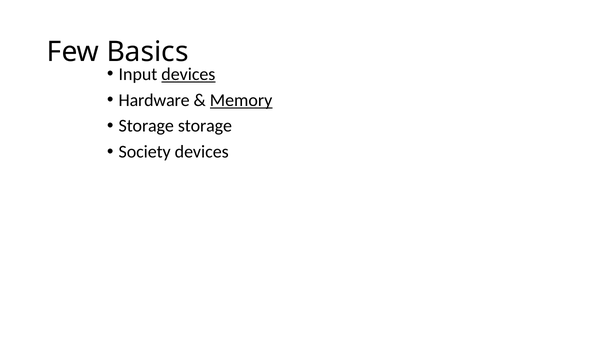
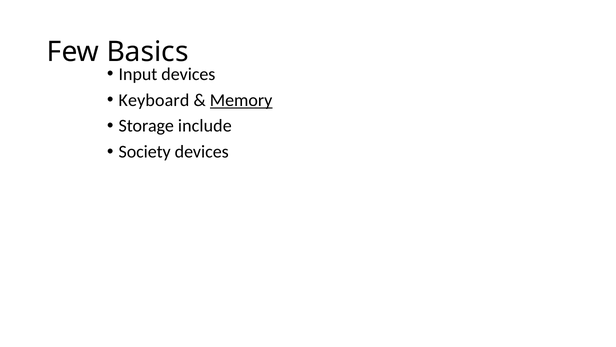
devices underline: present -> none (188, 74)
Hardware: Hardware -> Keyboard (154, 100)
Storage storage: storage -> include (205, 126)
